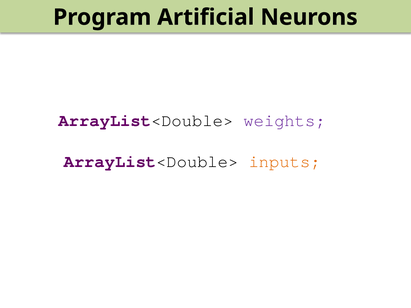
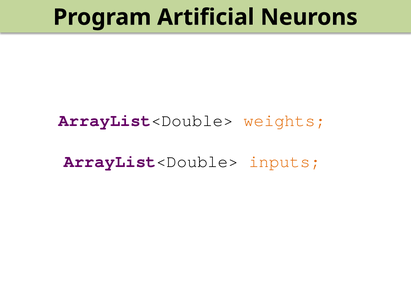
weights colour: purple -> orange (285, 120)
